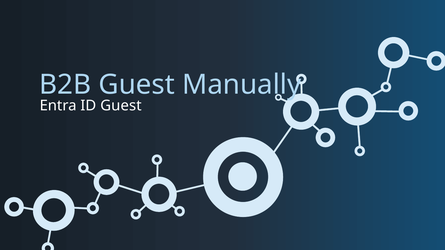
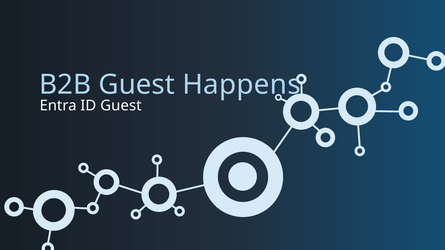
Manually: Manually -> Happens (242, 85)
